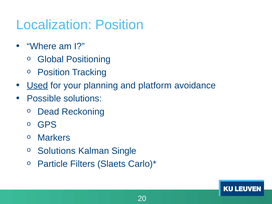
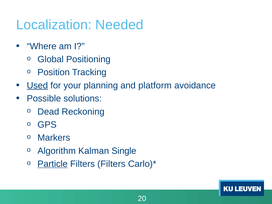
Localization Position: Position -> Needed (119, 25)
Solutions: Solutions -> Algorithm (57, 151)
Particle underline: none -> present (53, 164)
Filters Slaets: Slaets -> Filters (111, 164)
